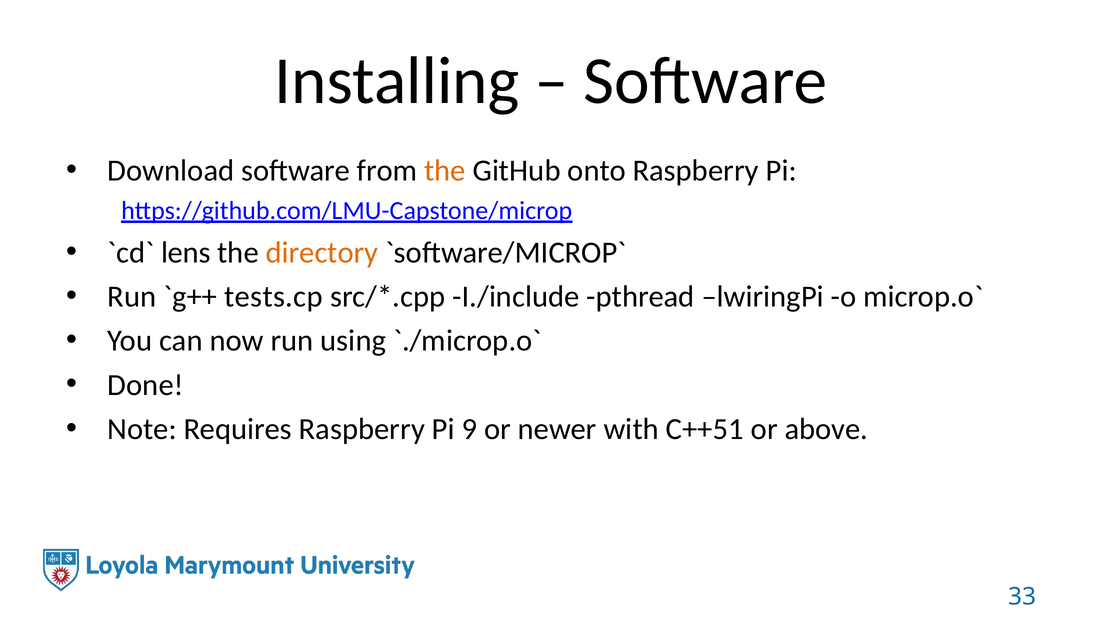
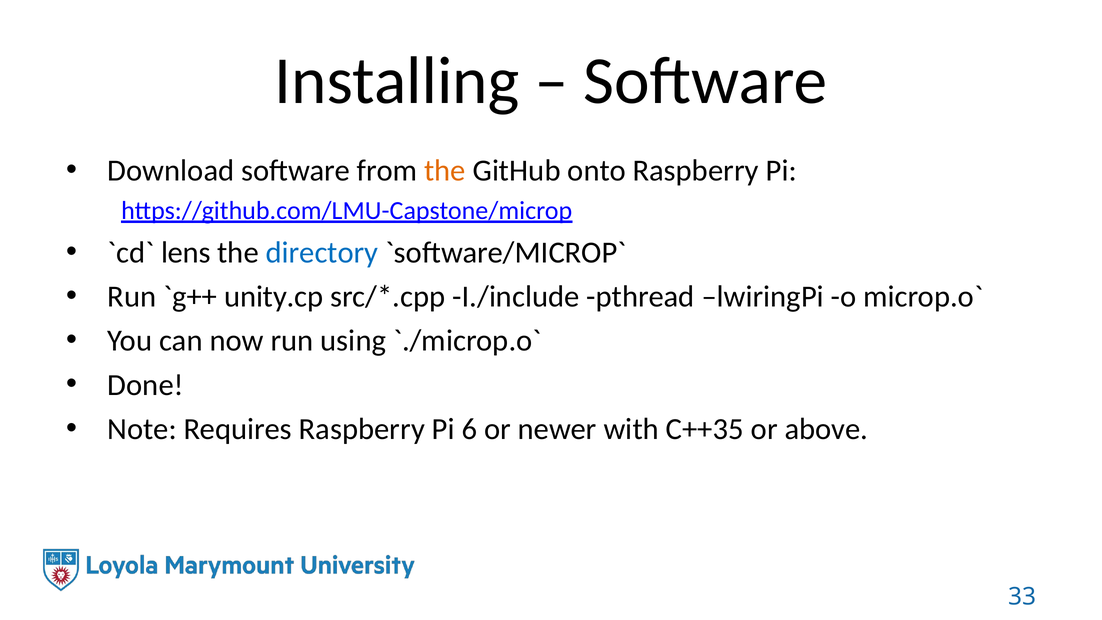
directory colour: orange -> blue (322, 253)
tests.cp: tests.cp -> unity.cp (274, 297)
9: 9 -> 6 (469, 429)
C++51: C++51 -> C++35 (705, 429)
